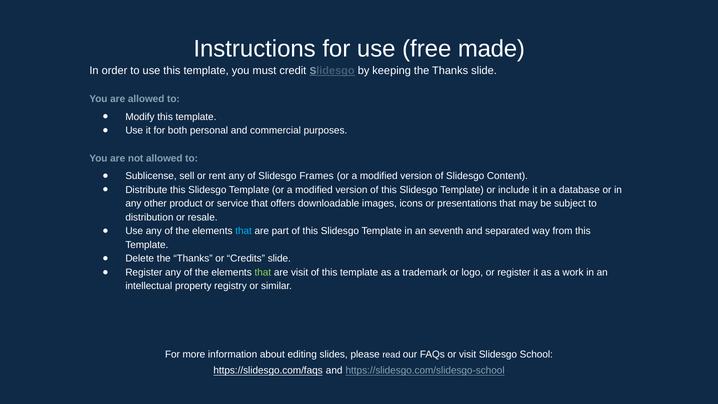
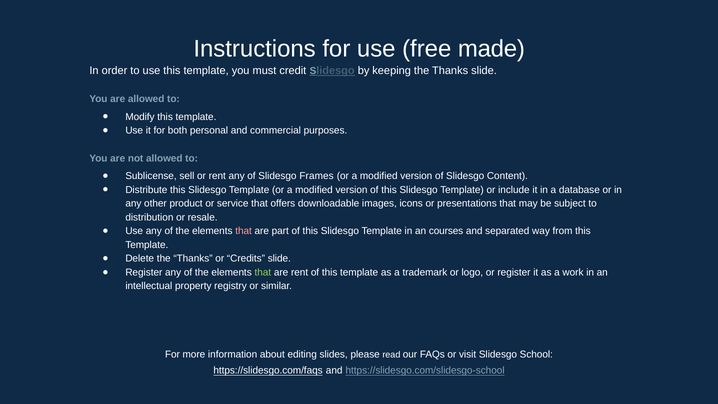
that colour: light blue -> pink (244, 231)
seventh: seventh -> courses (446, 231)
are visit: visit -> rent (300, 272)
